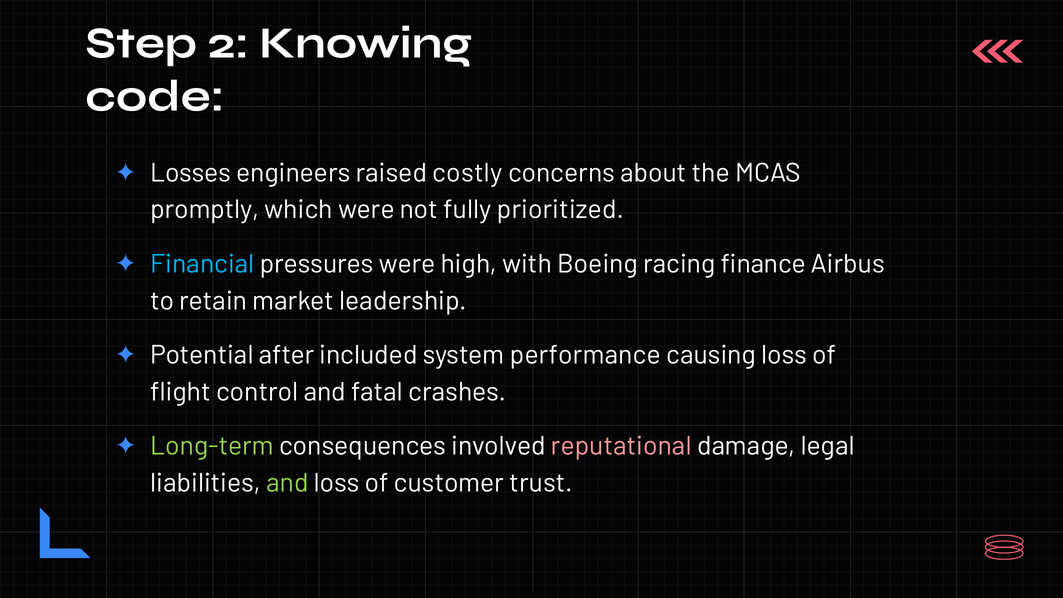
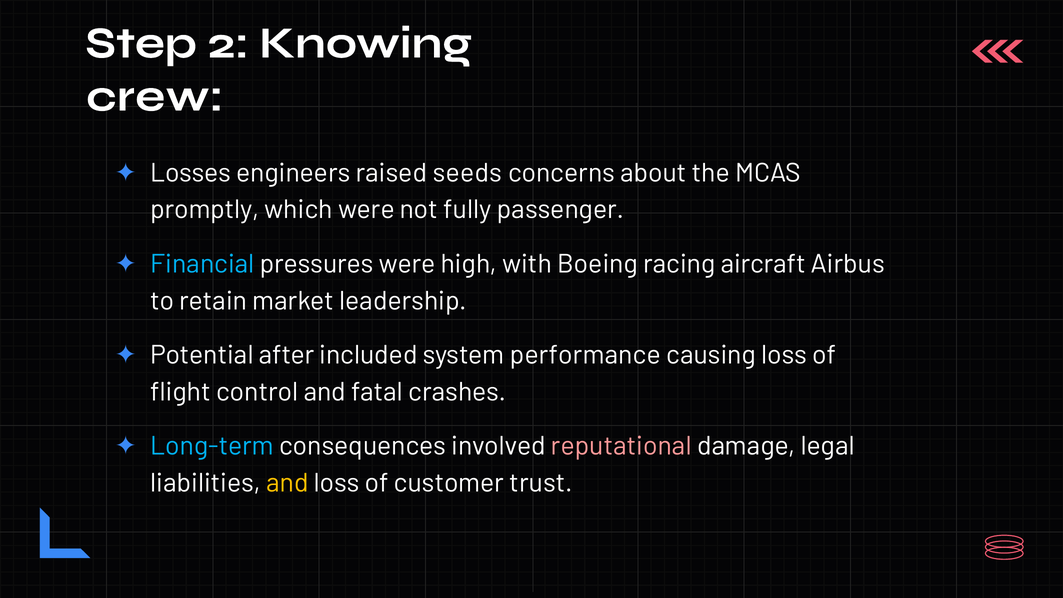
code: code -> crew (155, 96)
costly: costly -> seeds (467, 173)
prioritized: prioritized -> passenger (561, 210)
finance: finance -> aircraft (763, 264)
Long-term colour: light green -> light blue (212, 446)
and colour: light green -> yellow (287, 483)
